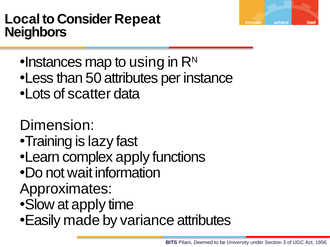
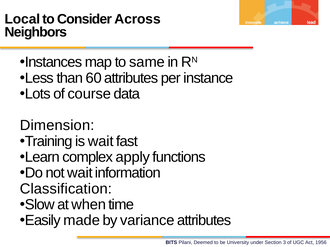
Repeat: Repeat -> Across (138, 19)
using: using -> same (147, 62)
50: 50 -> 60 (94, 78)
scatter: scatter -> course (89, 94)
is lazy: lazy -> wait (101, 142)
Approximates: Approximates -> Classification (66, 189)
at apply: apply -> when (89, 205)
